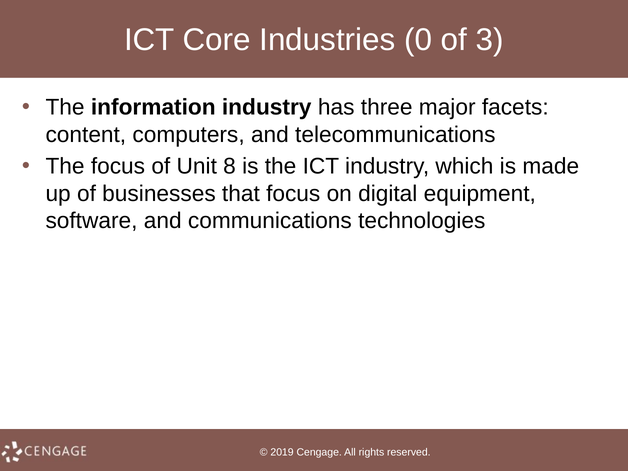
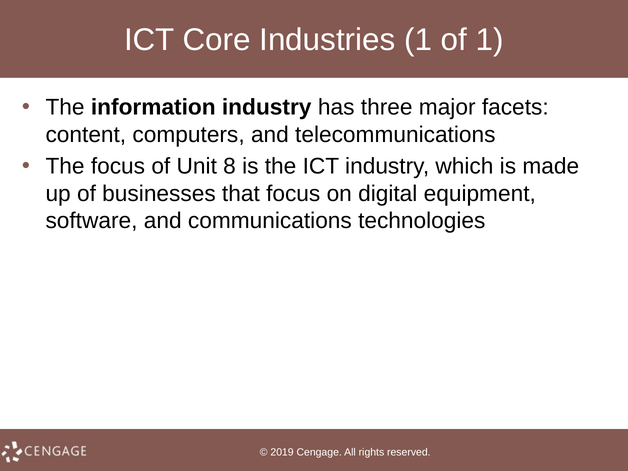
Industries 0: 0 -> 1 (418, 40)
of 3: 3 -> 1 (490, 40)
